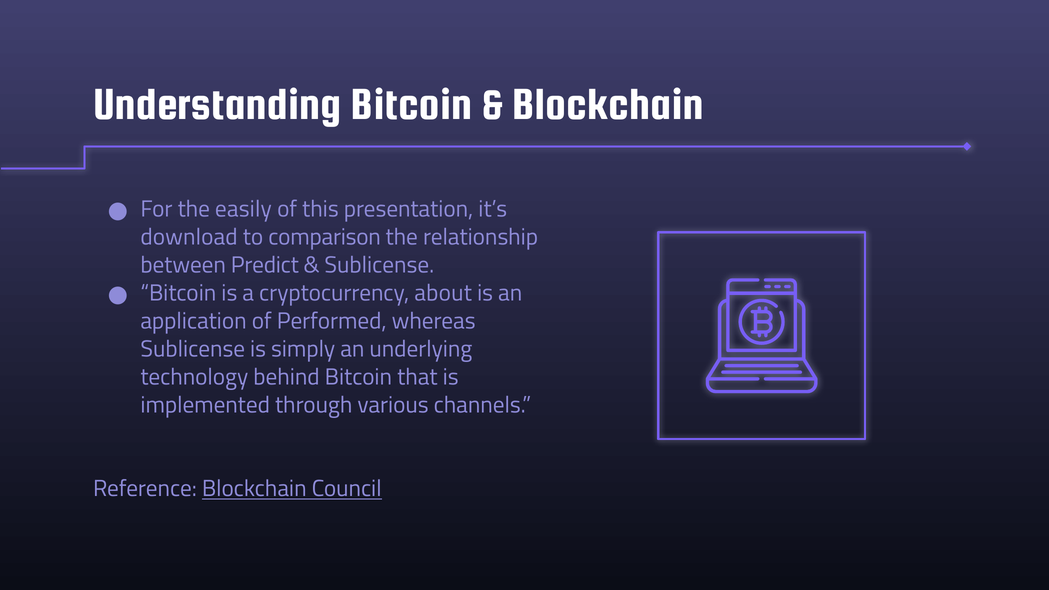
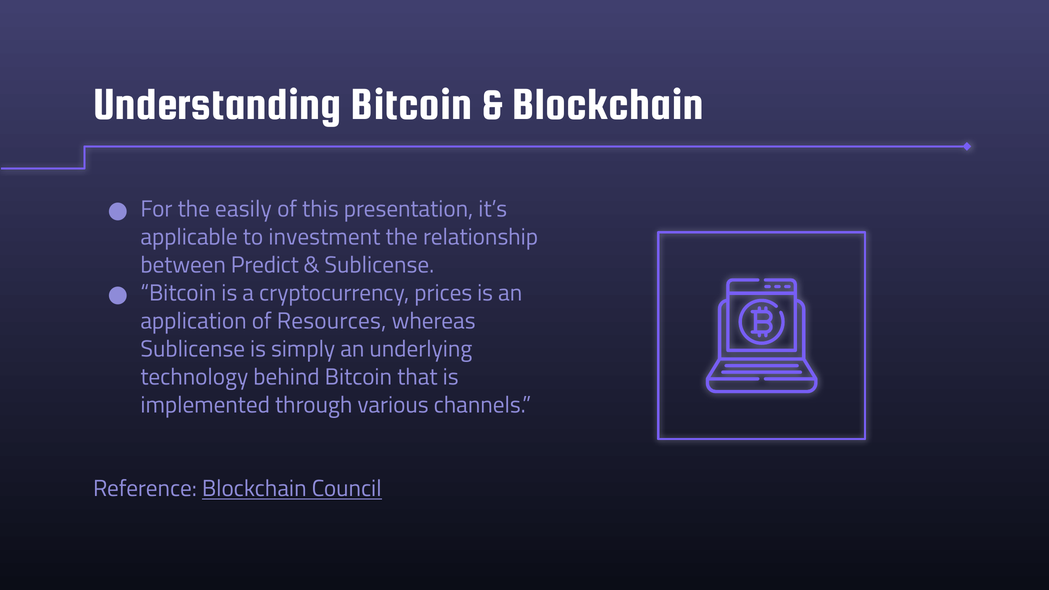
download: download -> applicable (189, 237)
comparison: comparison -> investment (324, 237)
about: about -> prices (443, 293)
Performed: Performed -> Resources (332, 321)
